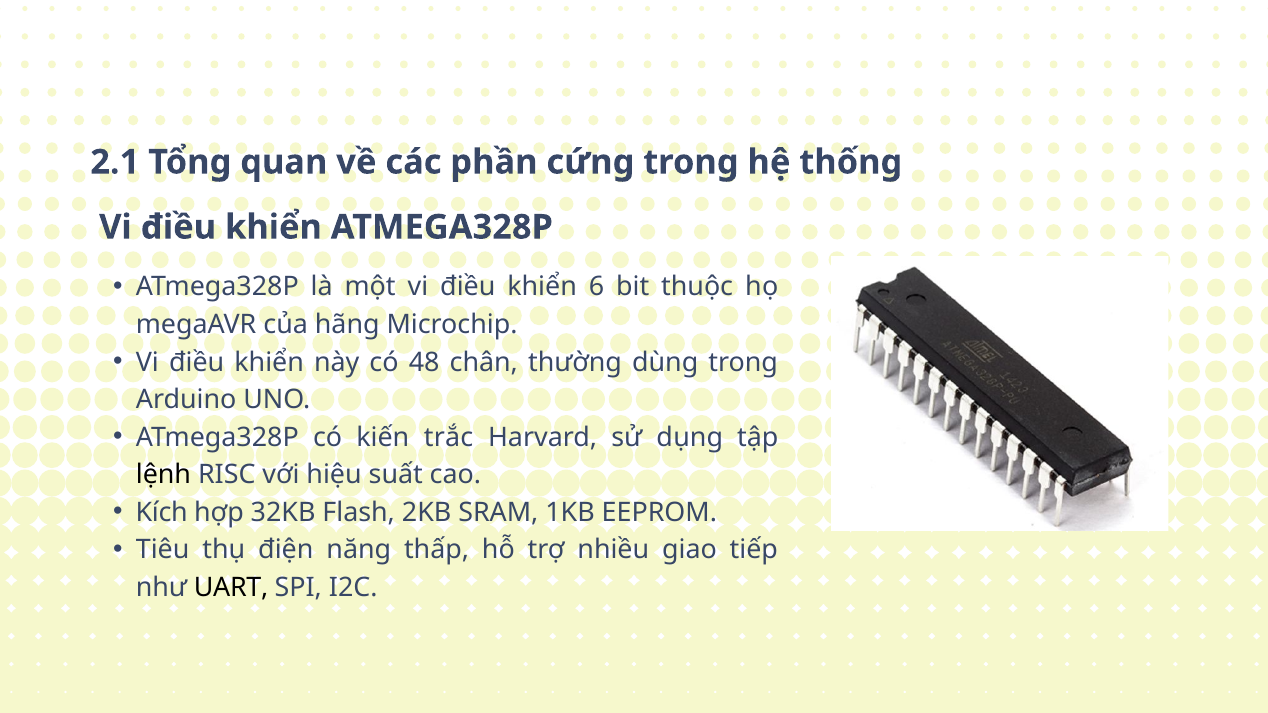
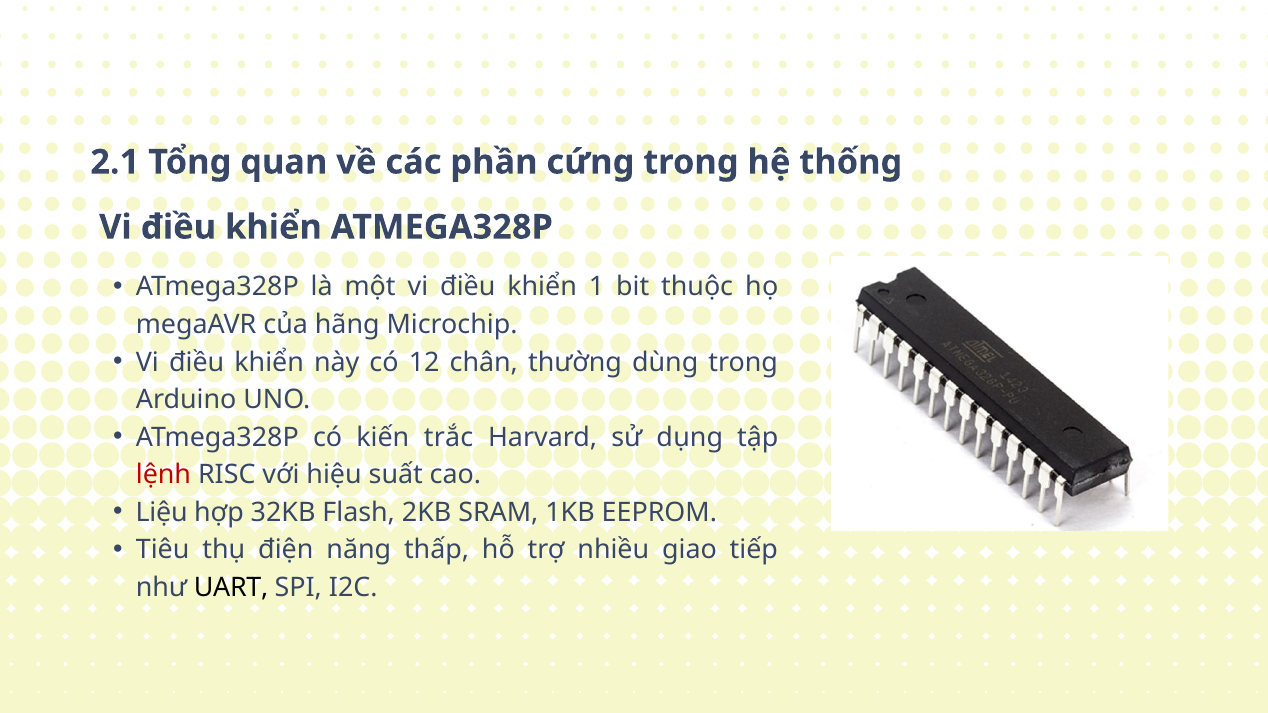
6: 6 -> 1 (596, 287)
48: 48 -> 12 (424, 362)
lệnh colour: black -> red (163, 475)
Kích: Kích -> Liệu (162, 513)
